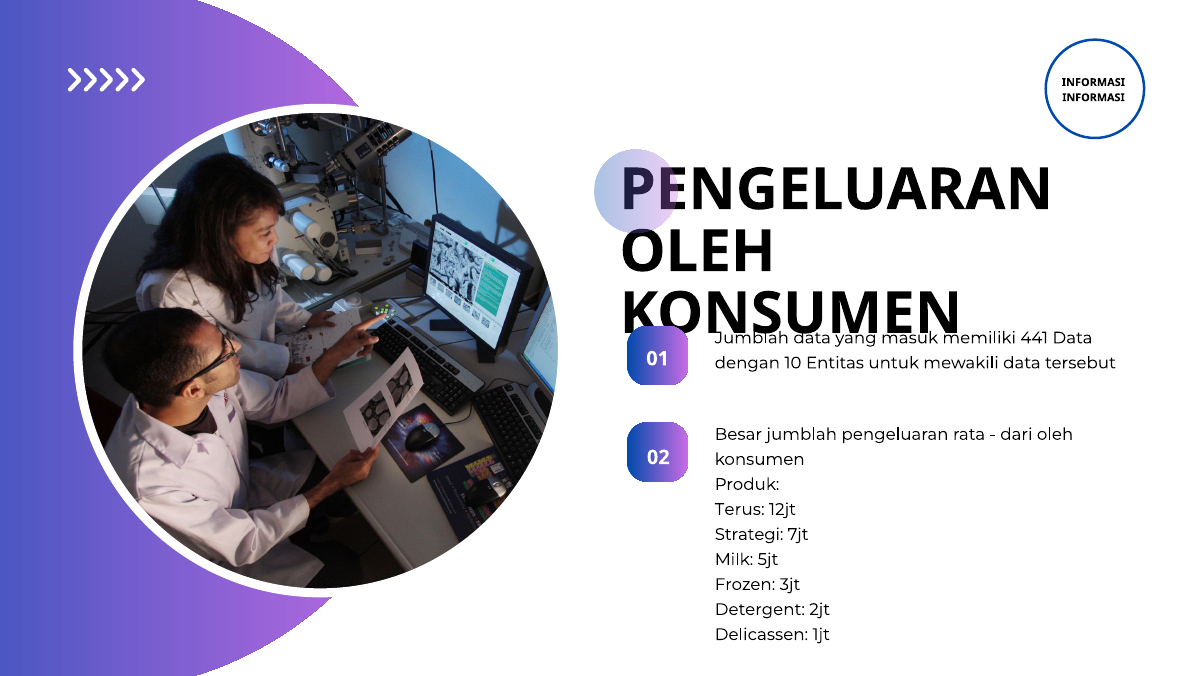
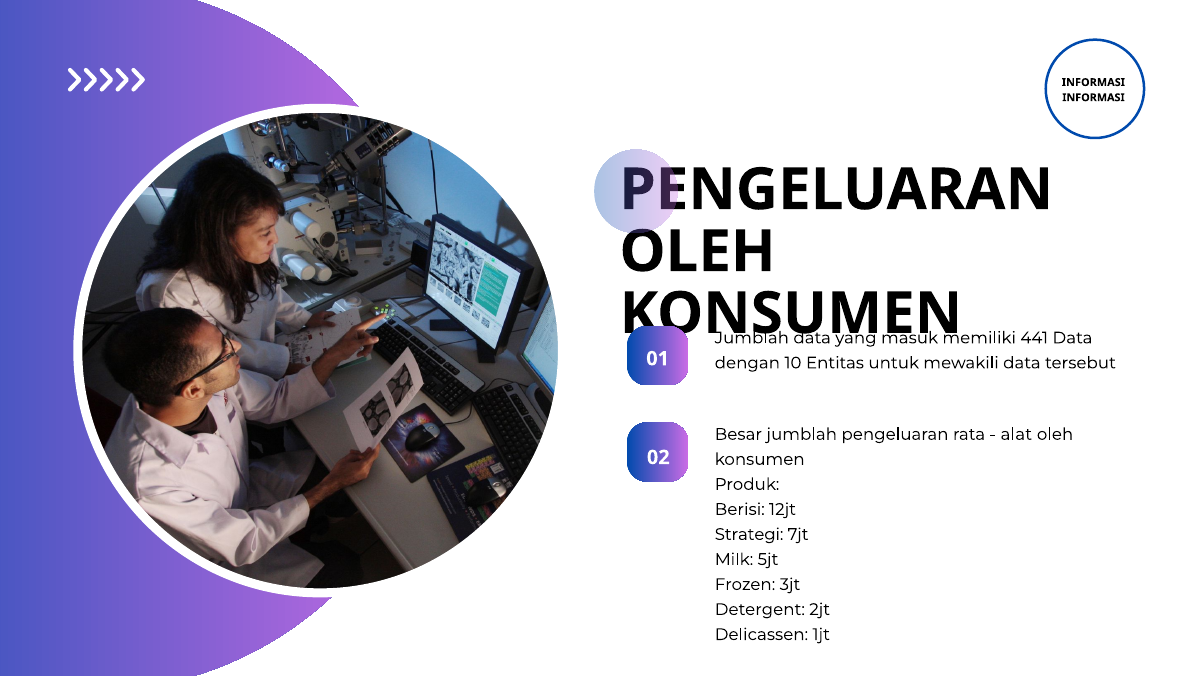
dari: dari -> alat (1016, 434)
Terus: Terus -> Berisi (740, 509)
